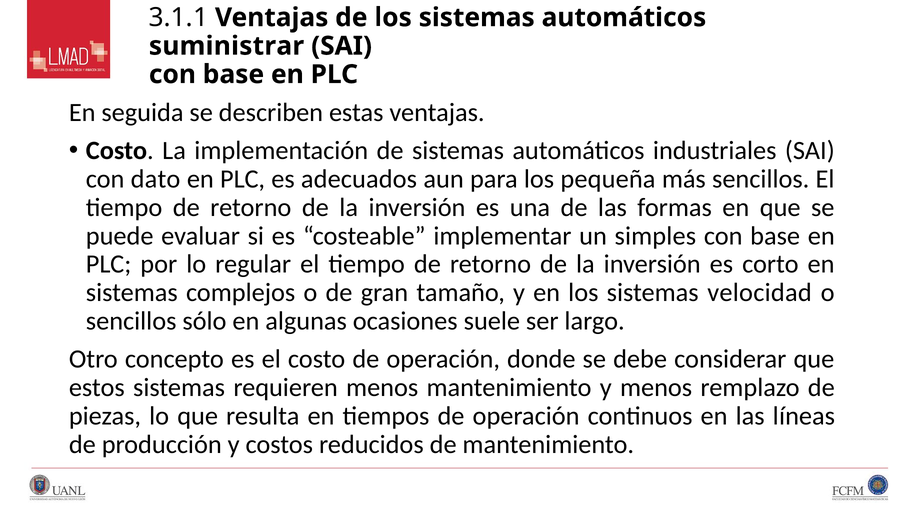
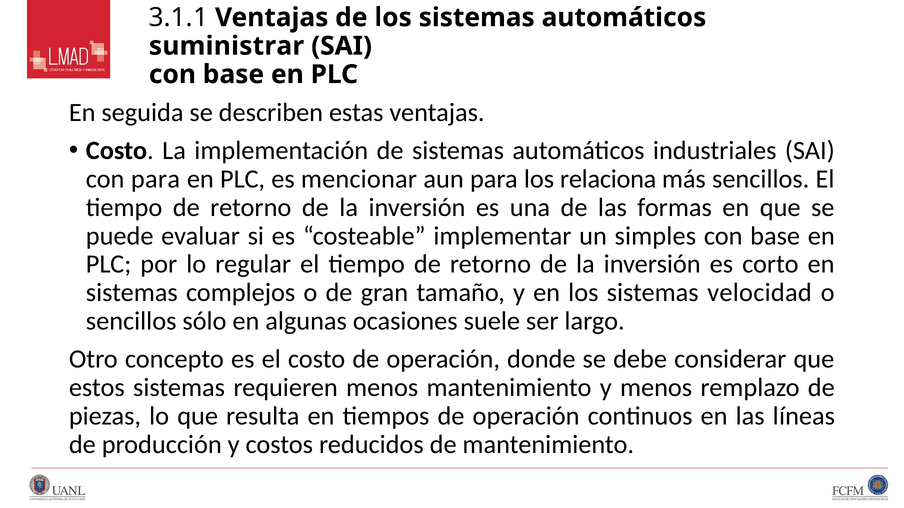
con dato: dato -> para (156, 179)
adecuados: adecuados -> mencionar (359, 179)
pequeña: pequeña -> relaciona (608, 179)
